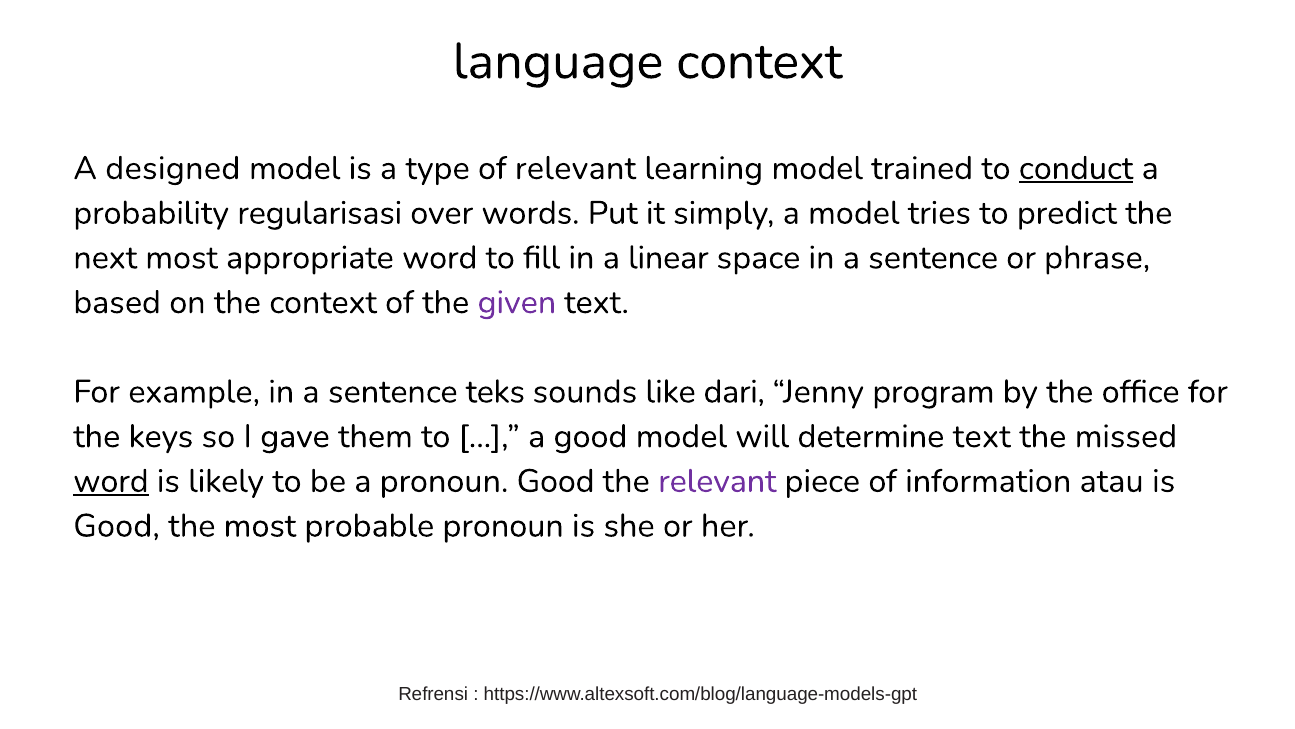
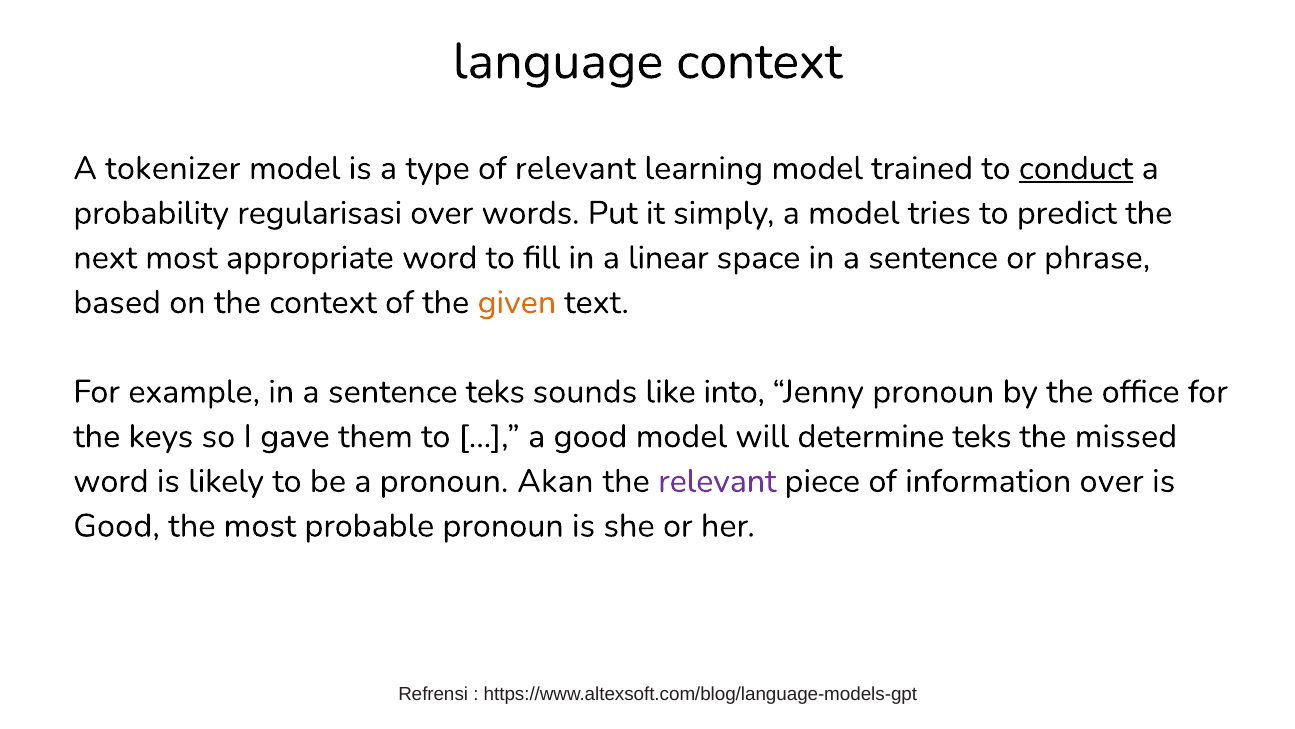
designed: designed -> tokenizer (173, 168)
given colour: purple -> orange (517, 302)
dari: dari -> into (734, 391)
Jenny program: program -> pronoun (933, 391)
determine text: text -> teks (982, 436)
word underline: present -> none (111, 481)
pronoun Good: Good -> Akan (555, 481)
information atau: atau -> over (1112, 481)
